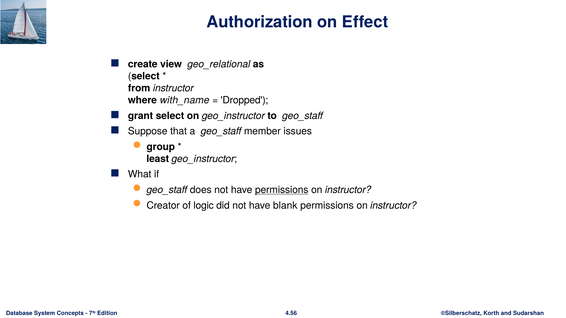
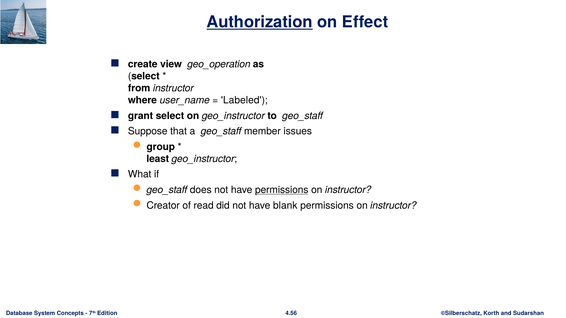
Authorization underline: none -> present (260, 22)
geo_relational: geo_relational -> geo_operation (219, 64)
with_name: with_name -> user_name (185, 100)
Dropped: Dropped -> Labeled (244, 100)
logic: logic -> read (204, 206)
